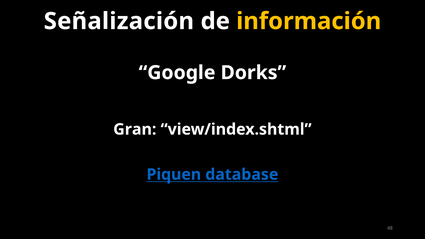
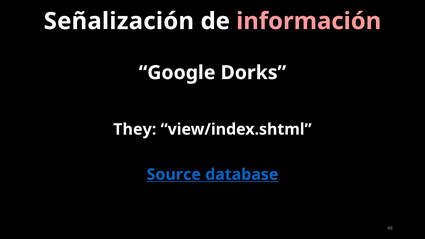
información colour: yellow -> pink (309, 21)
Gran: Gran -> They (135, 129)
Piquen: Piquen -> Source (174, 175)
